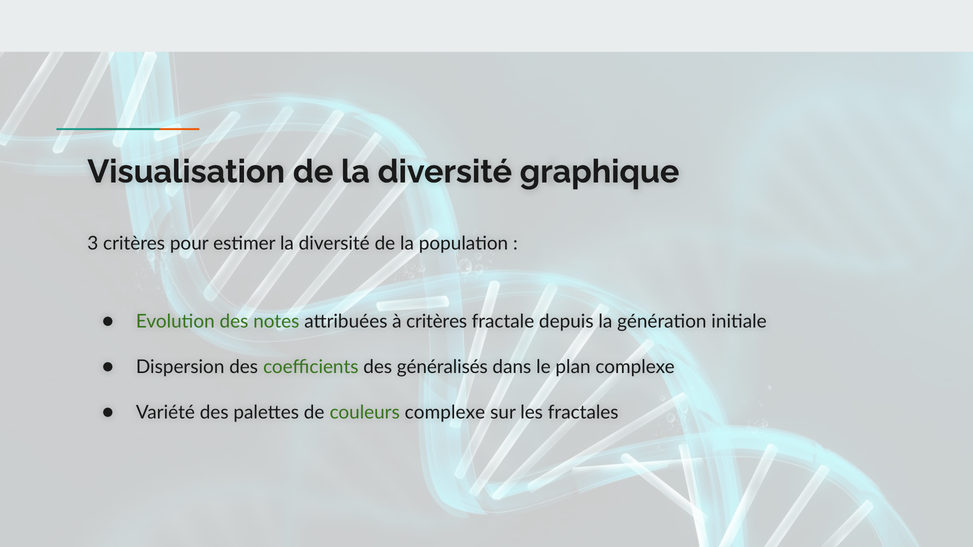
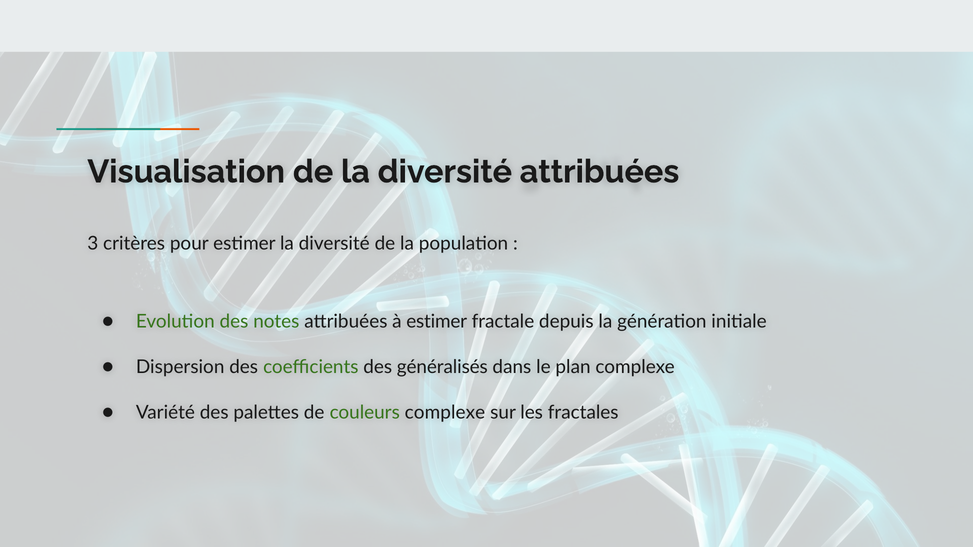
diversité graphique: graphique -> attribuées (599, 172)
à critères: critères -> estimer (437, 322)
